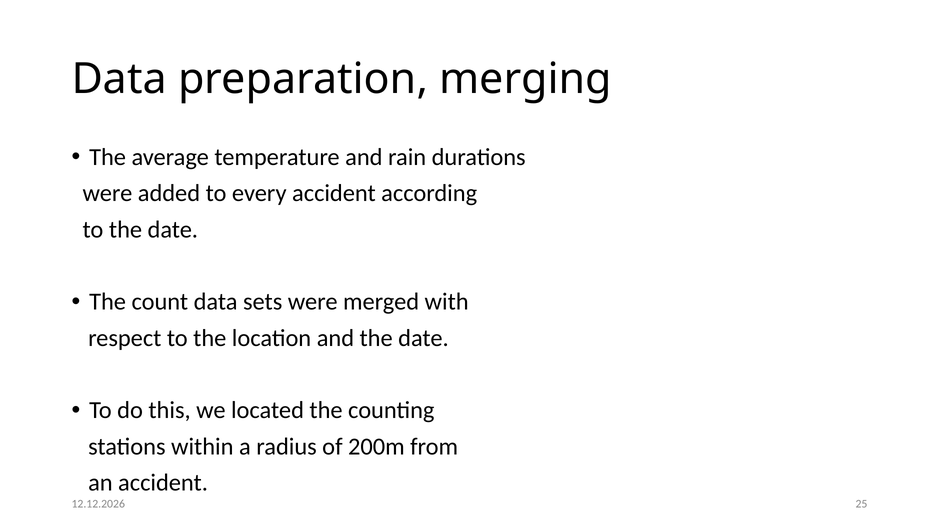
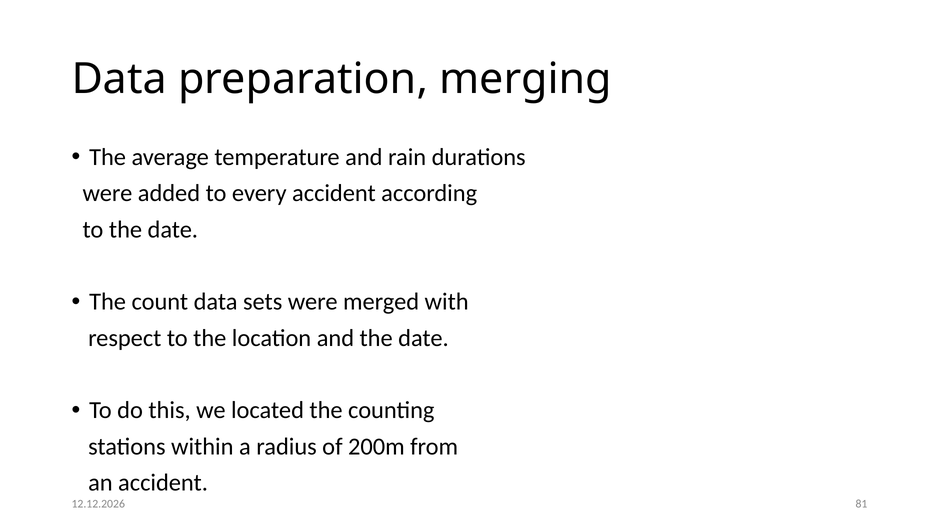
25: 25 -> 81 (861, 504)
